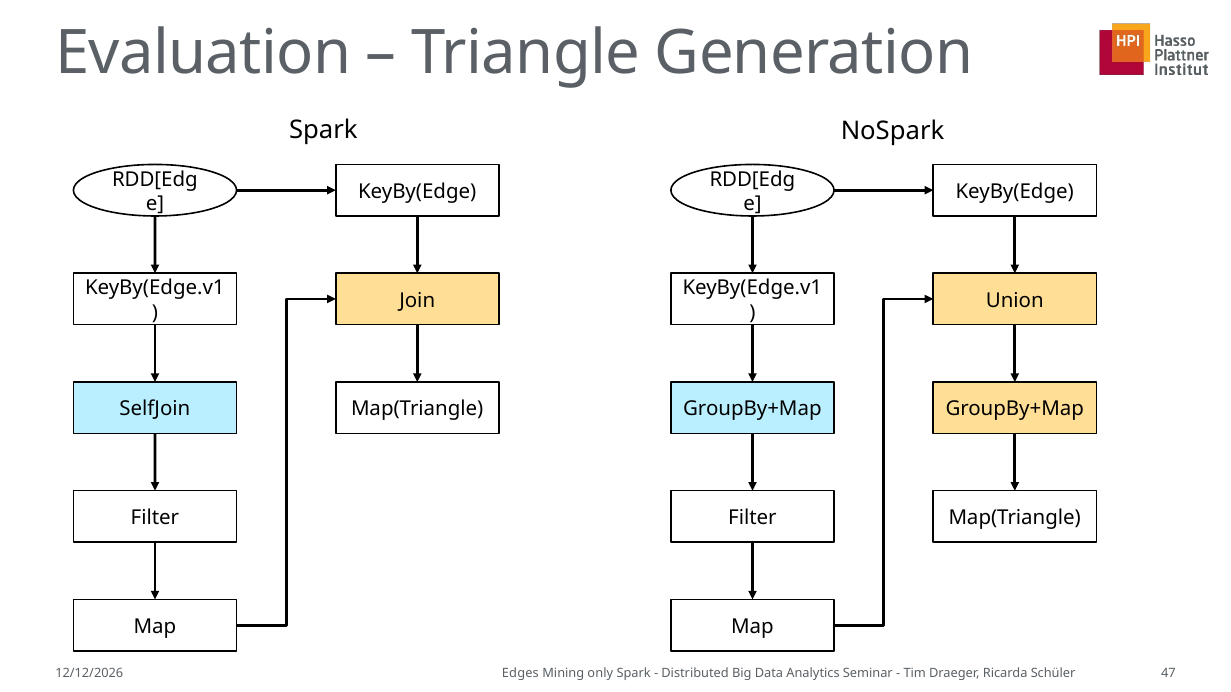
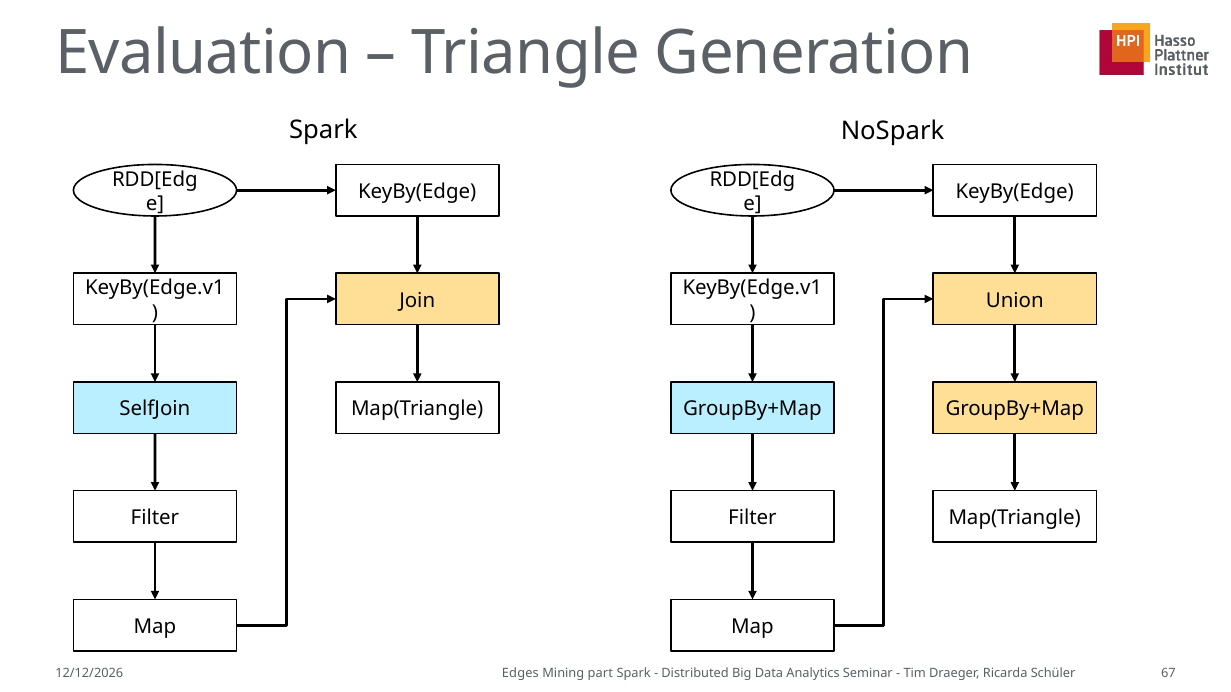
only: only -> part (600, 674)
47: 47 -> 67 (1169, 674)
